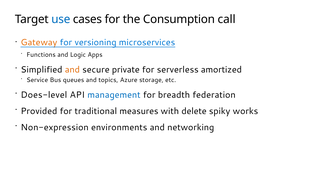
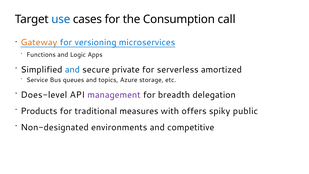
and colour: orange -> blue (72, 70)
management colour: blue -> purple (114, 95)
federation: federation -> delegation (214, 95)
Provided: Provided -> Products (39, 111)
delete: delete -> offers (194, 111)
works: works -> public (245, 111)
Non-expression: Non-expression -> Non-designated (55, 127)
networking: networking -> competitive (191, 127)
